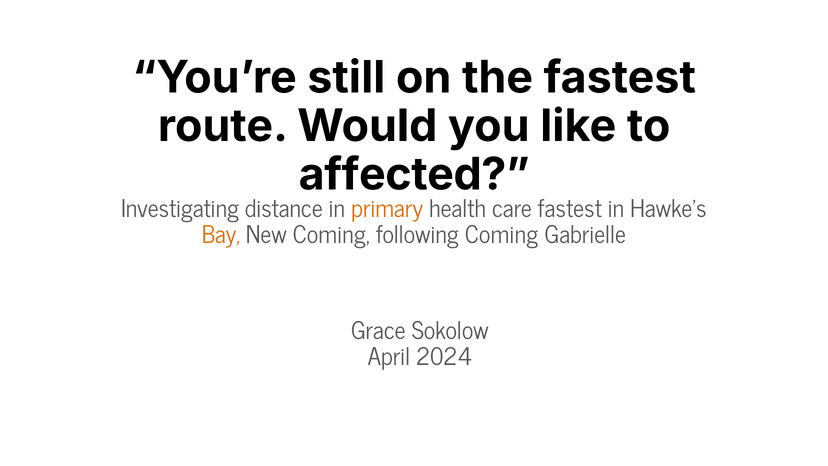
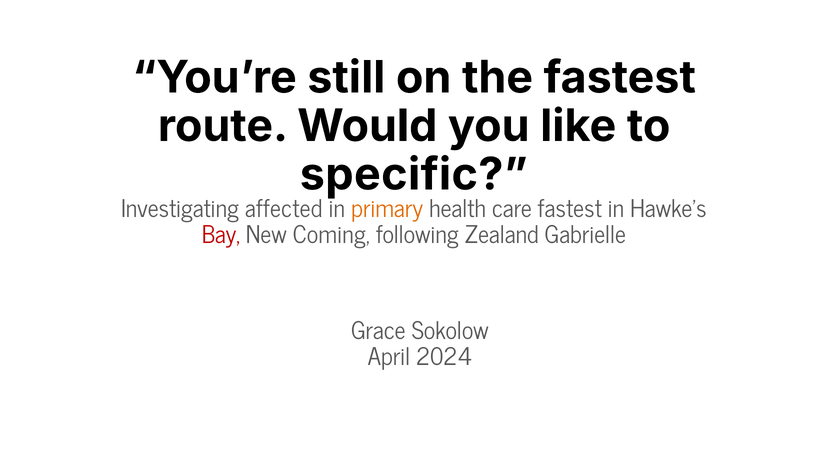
affected: affected -> specific (414, 175)
distance: distance -> affected (284, 209)
Bay colour: orange -> red (221, 235)
following Coming: Coming -> Zealand (502, 235)
